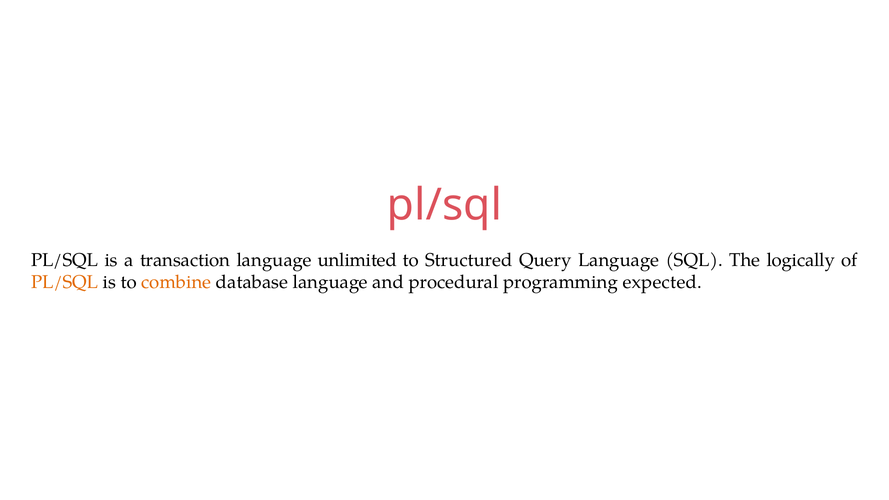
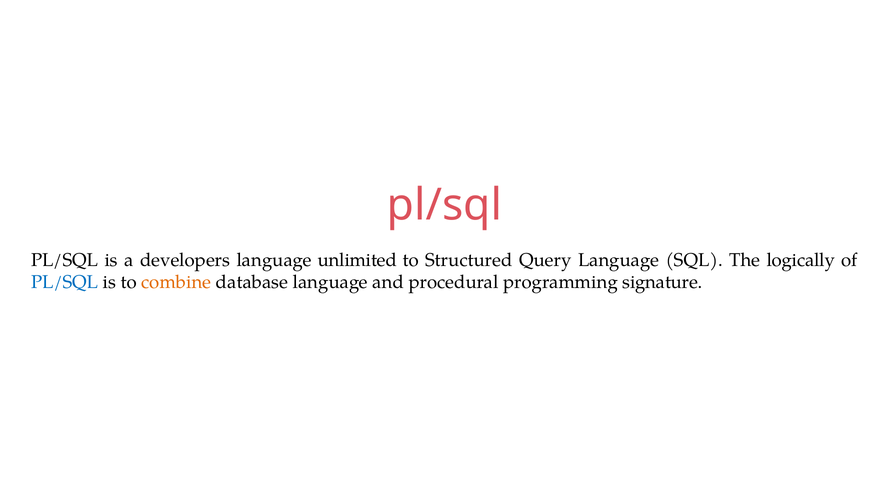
transaction: transaction -> developers (185, 260)
PL/SQL colour: orange -> blue (65, 282)
expected: expected -> signature (662, 282)
